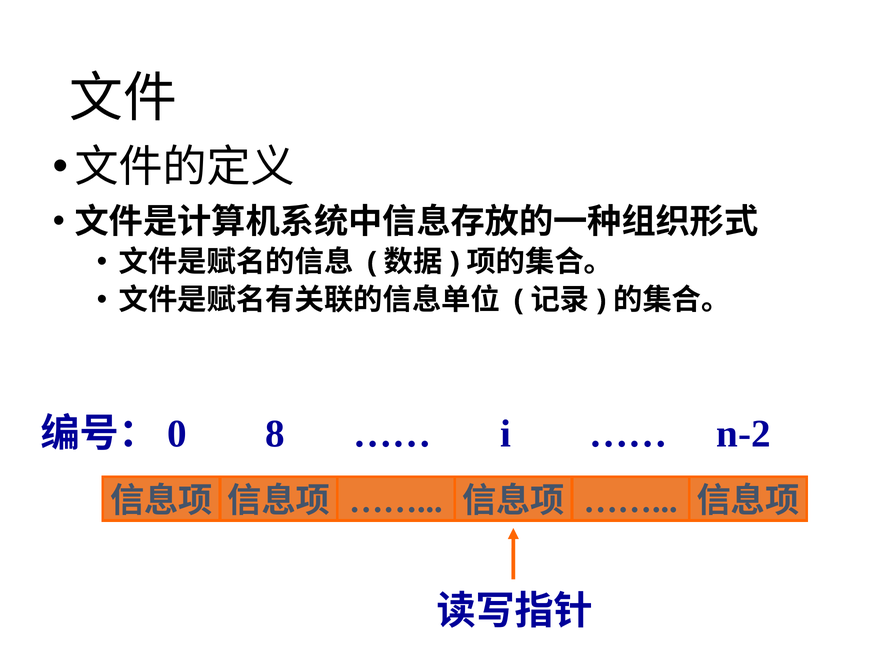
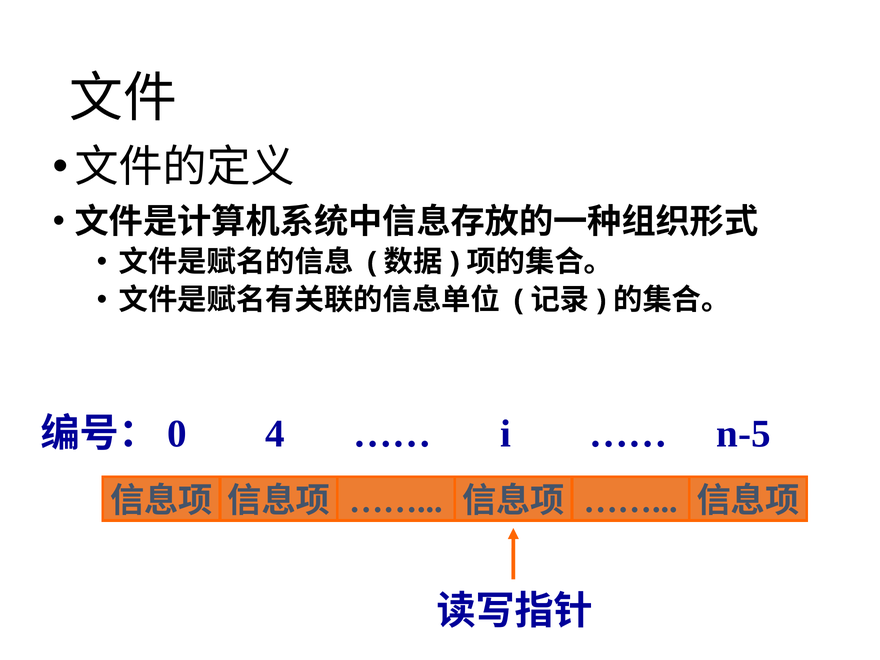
8: 8 -> 4 (275, 434)
n-2: n-2 -> n-5 (743, 434)
